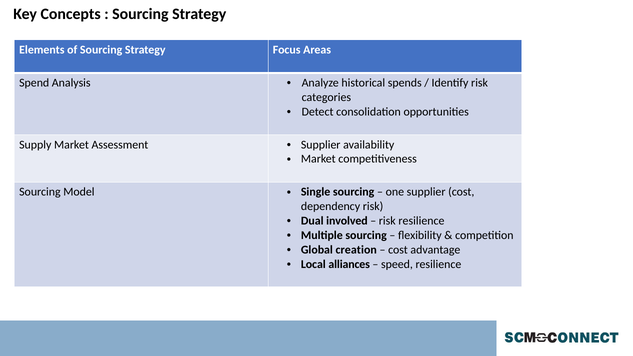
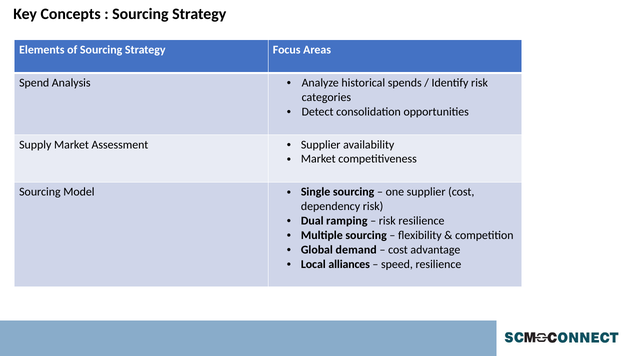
involved: involved -> ramping (347, 221)
creation: creation -> demand (356, 250)
